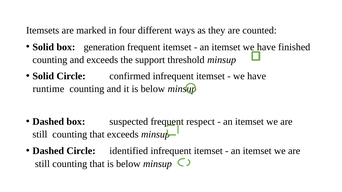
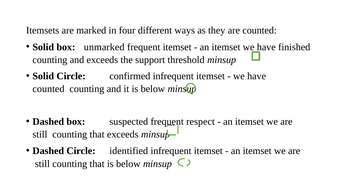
generation: generation -> unmarked (104, 47)
runtime: runtime -> counted (48, 89)
